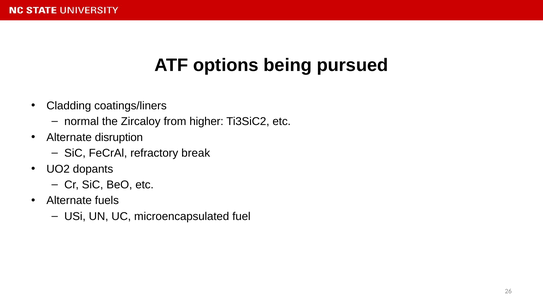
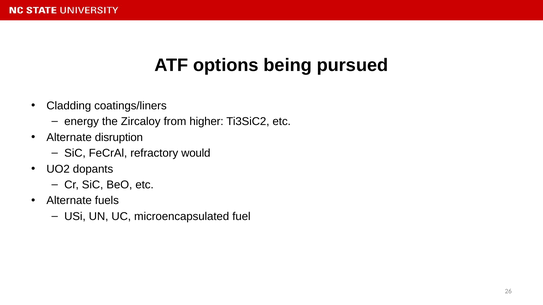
normal: normal -> energy (82, 122)
break: break -> would (196, 153)
